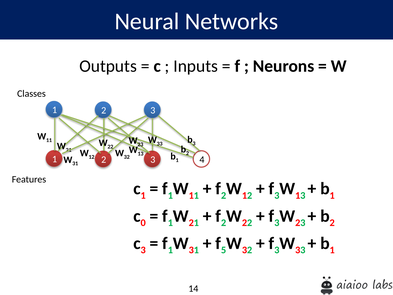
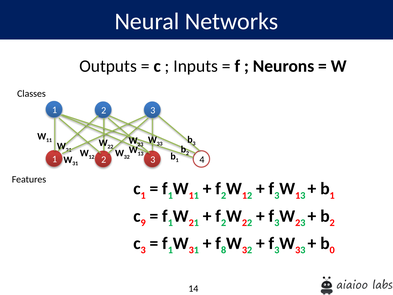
0: 0 -> 9 (143, 223)
5: 5 -> 8 (224, 250)
1: 1 -> 0 (332, 250)
